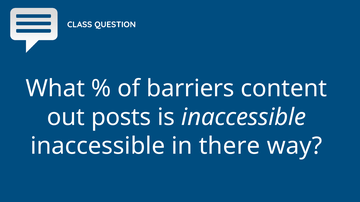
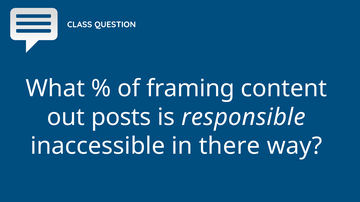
barriers: barriers -> framing (190, 89)
is inaccessible: inaccessible -> responsible (244, 118)
